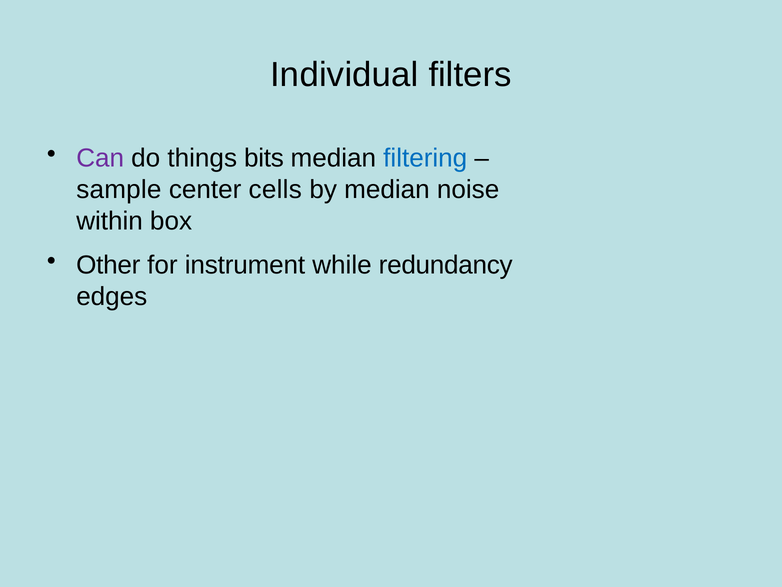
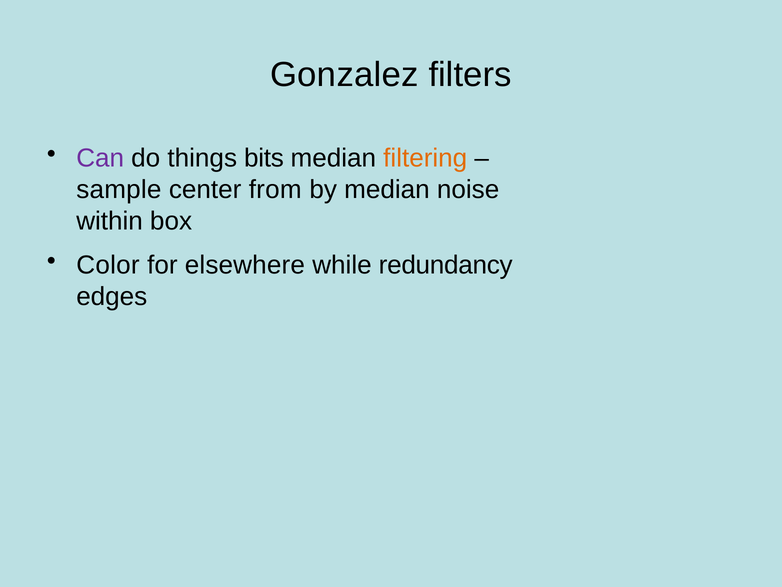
Individual: Individual -> Gonzalez (344, 75)
filtering colour: blue -> orange (425, 158)
cells: cells -> from (275, 190)
Other: Other -> Color (108, 265)
instrument: instrument -> elsewhere (245, 265)
